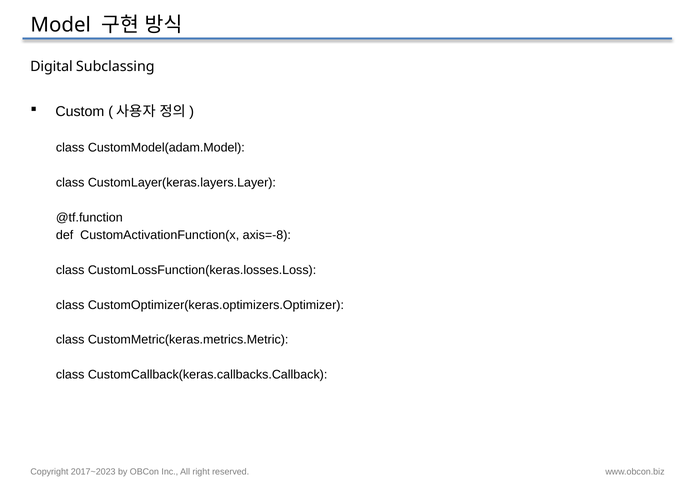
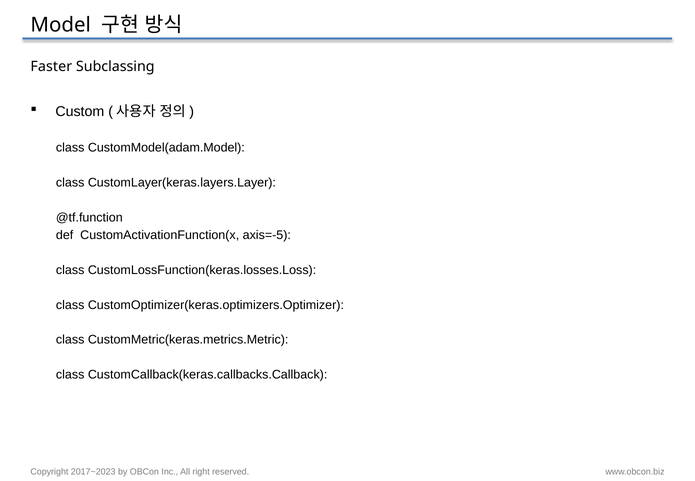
Digital: Digital -> Faster (51, 66)
axis=-8: axis=-8 -> axis=-5 (267, 235)
